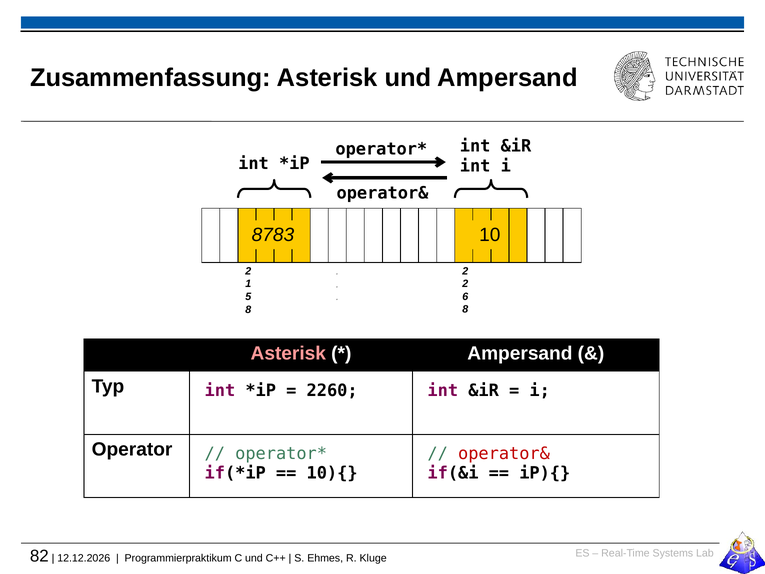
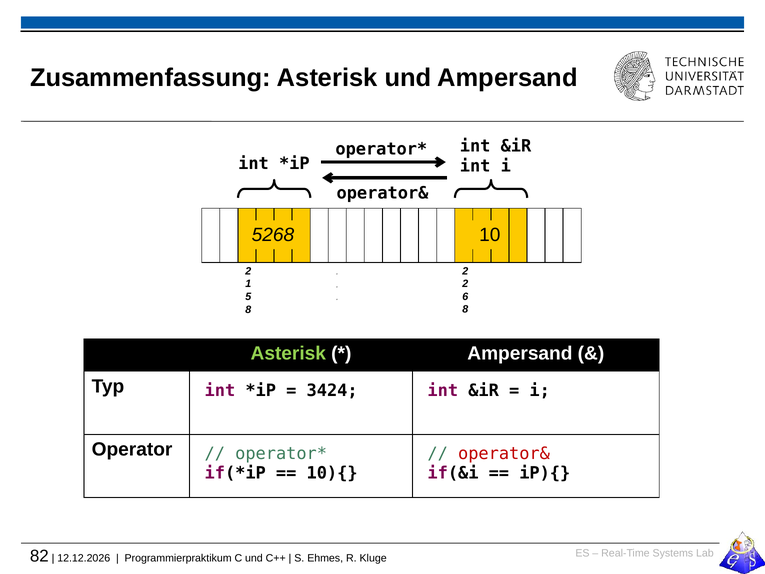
8783: 8783 -> 5268 (273, 235)
Asterisk colour: pink -> light green (288, 353)
2260: 2260 -> 3424 (332, 390)
